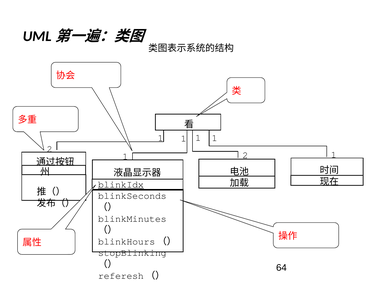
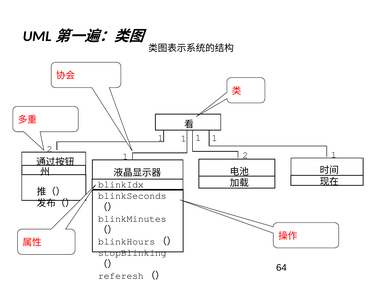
blinkIdx underline: present -> none (121, 184)
